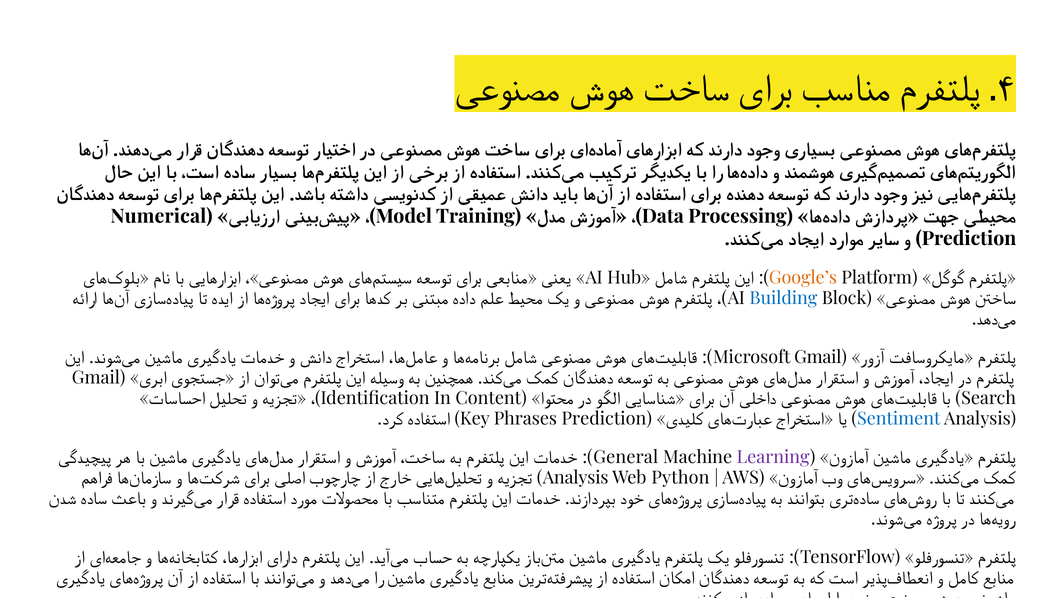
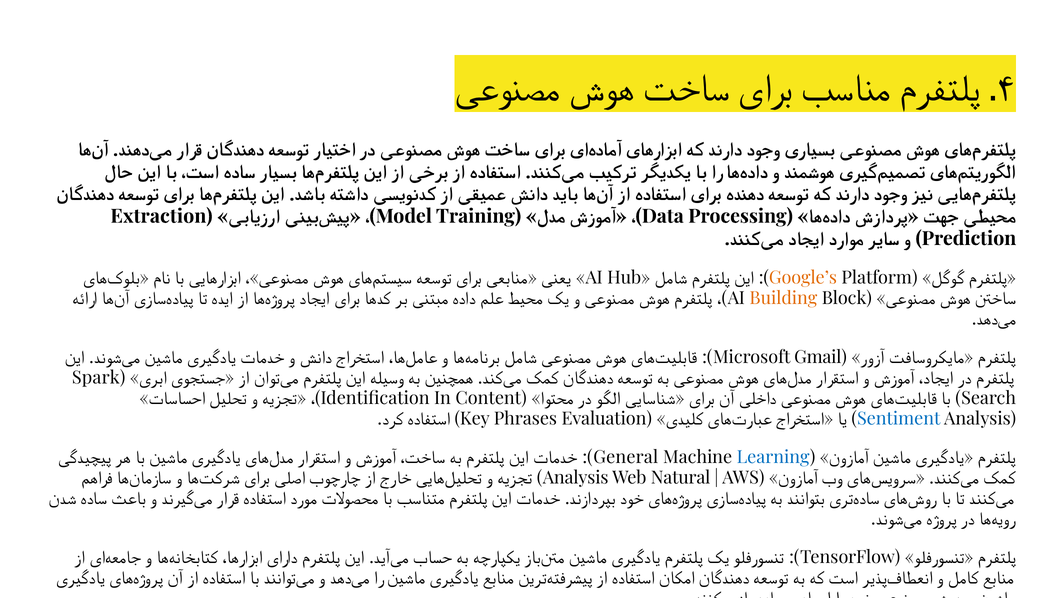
Numerical: Numerical -> Extraction (158, 216)
Building colour: blue -> orange (783, 298)
Gmail: Gmail -> Spark (96, 378)
Phrases Prediction: Prediction -> Evaluation (604, 419)
Learning colour: purple -> blue (773, 457)
Python: Python -> Natural (681, 478)
